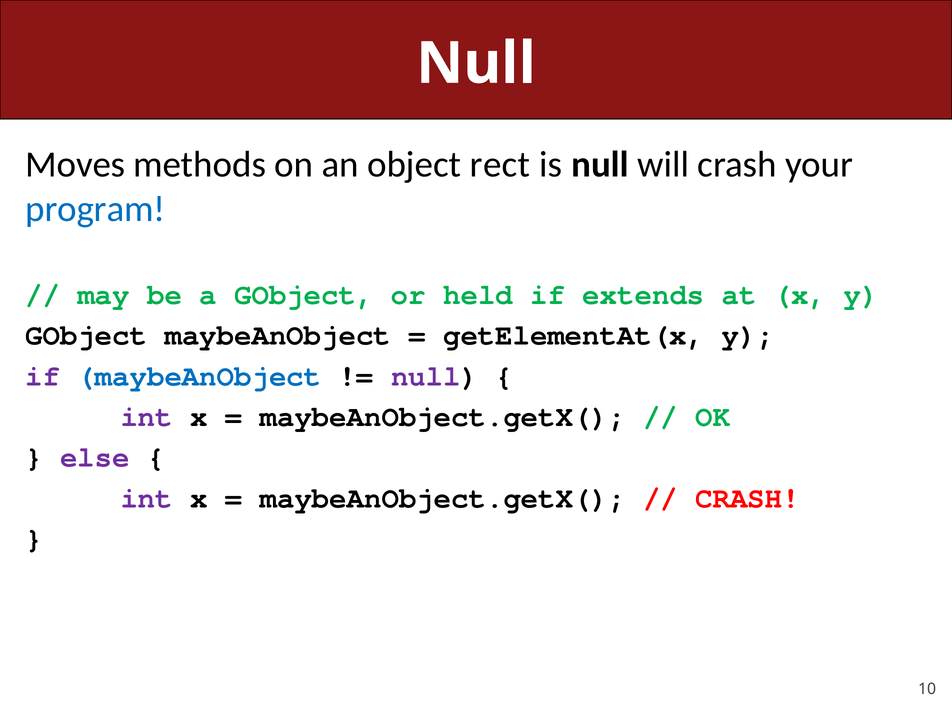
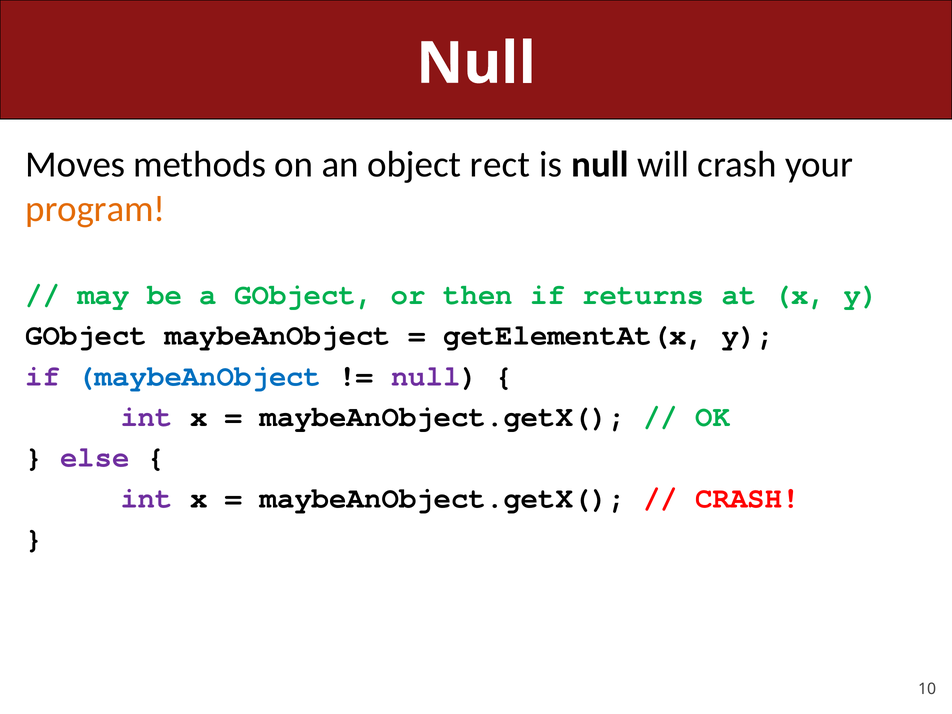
program colour: blue -> orange (95, 209)
held: held -> then (478, 295)
extends: extends -> returns (643, 295)
